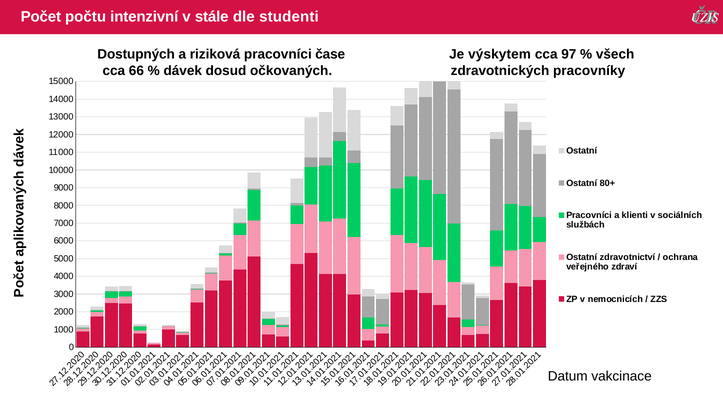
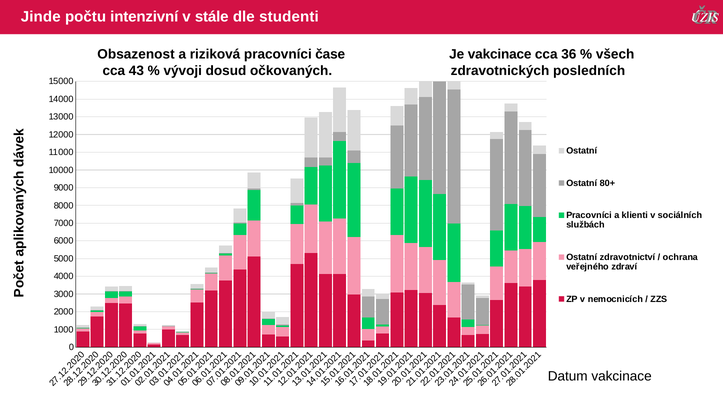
Počet: Počet -> Jinde (41, 17)
Dostupných: Dostupných -> Obsazenost (136, 54)
Je výskytem: výskytem -> vakcinace (500, 54)
97: 97 -> 36 (569, 54)
66: 66 -> 43 (136, 71)
dávek: dávek -> vývoji (183, 71)
pracovníky: pracovníky -> posledních (589, 71)
